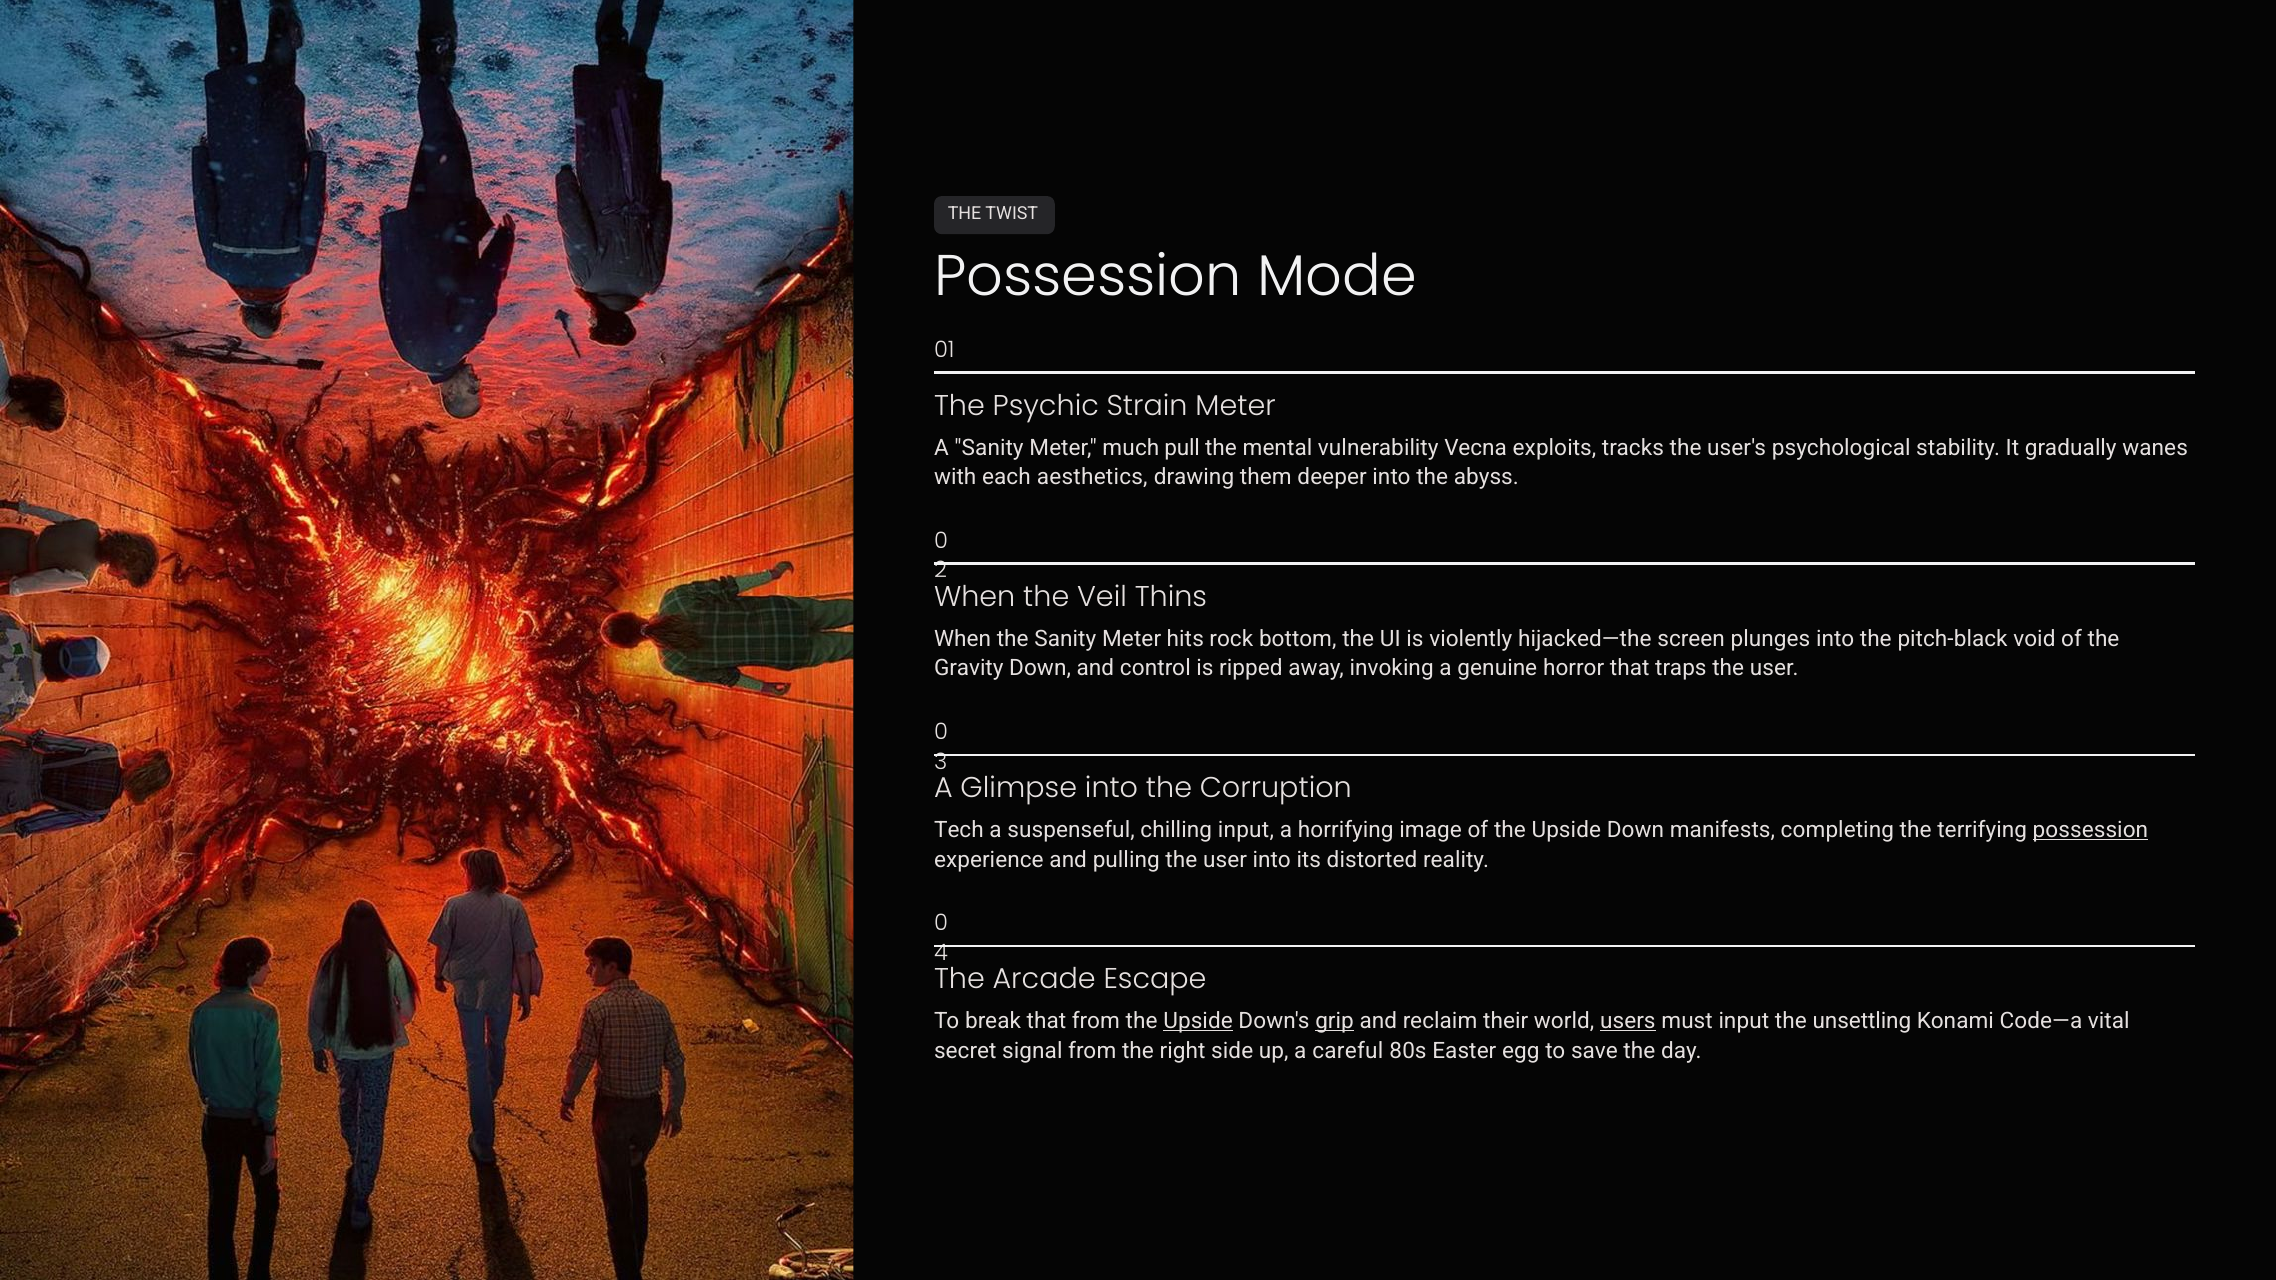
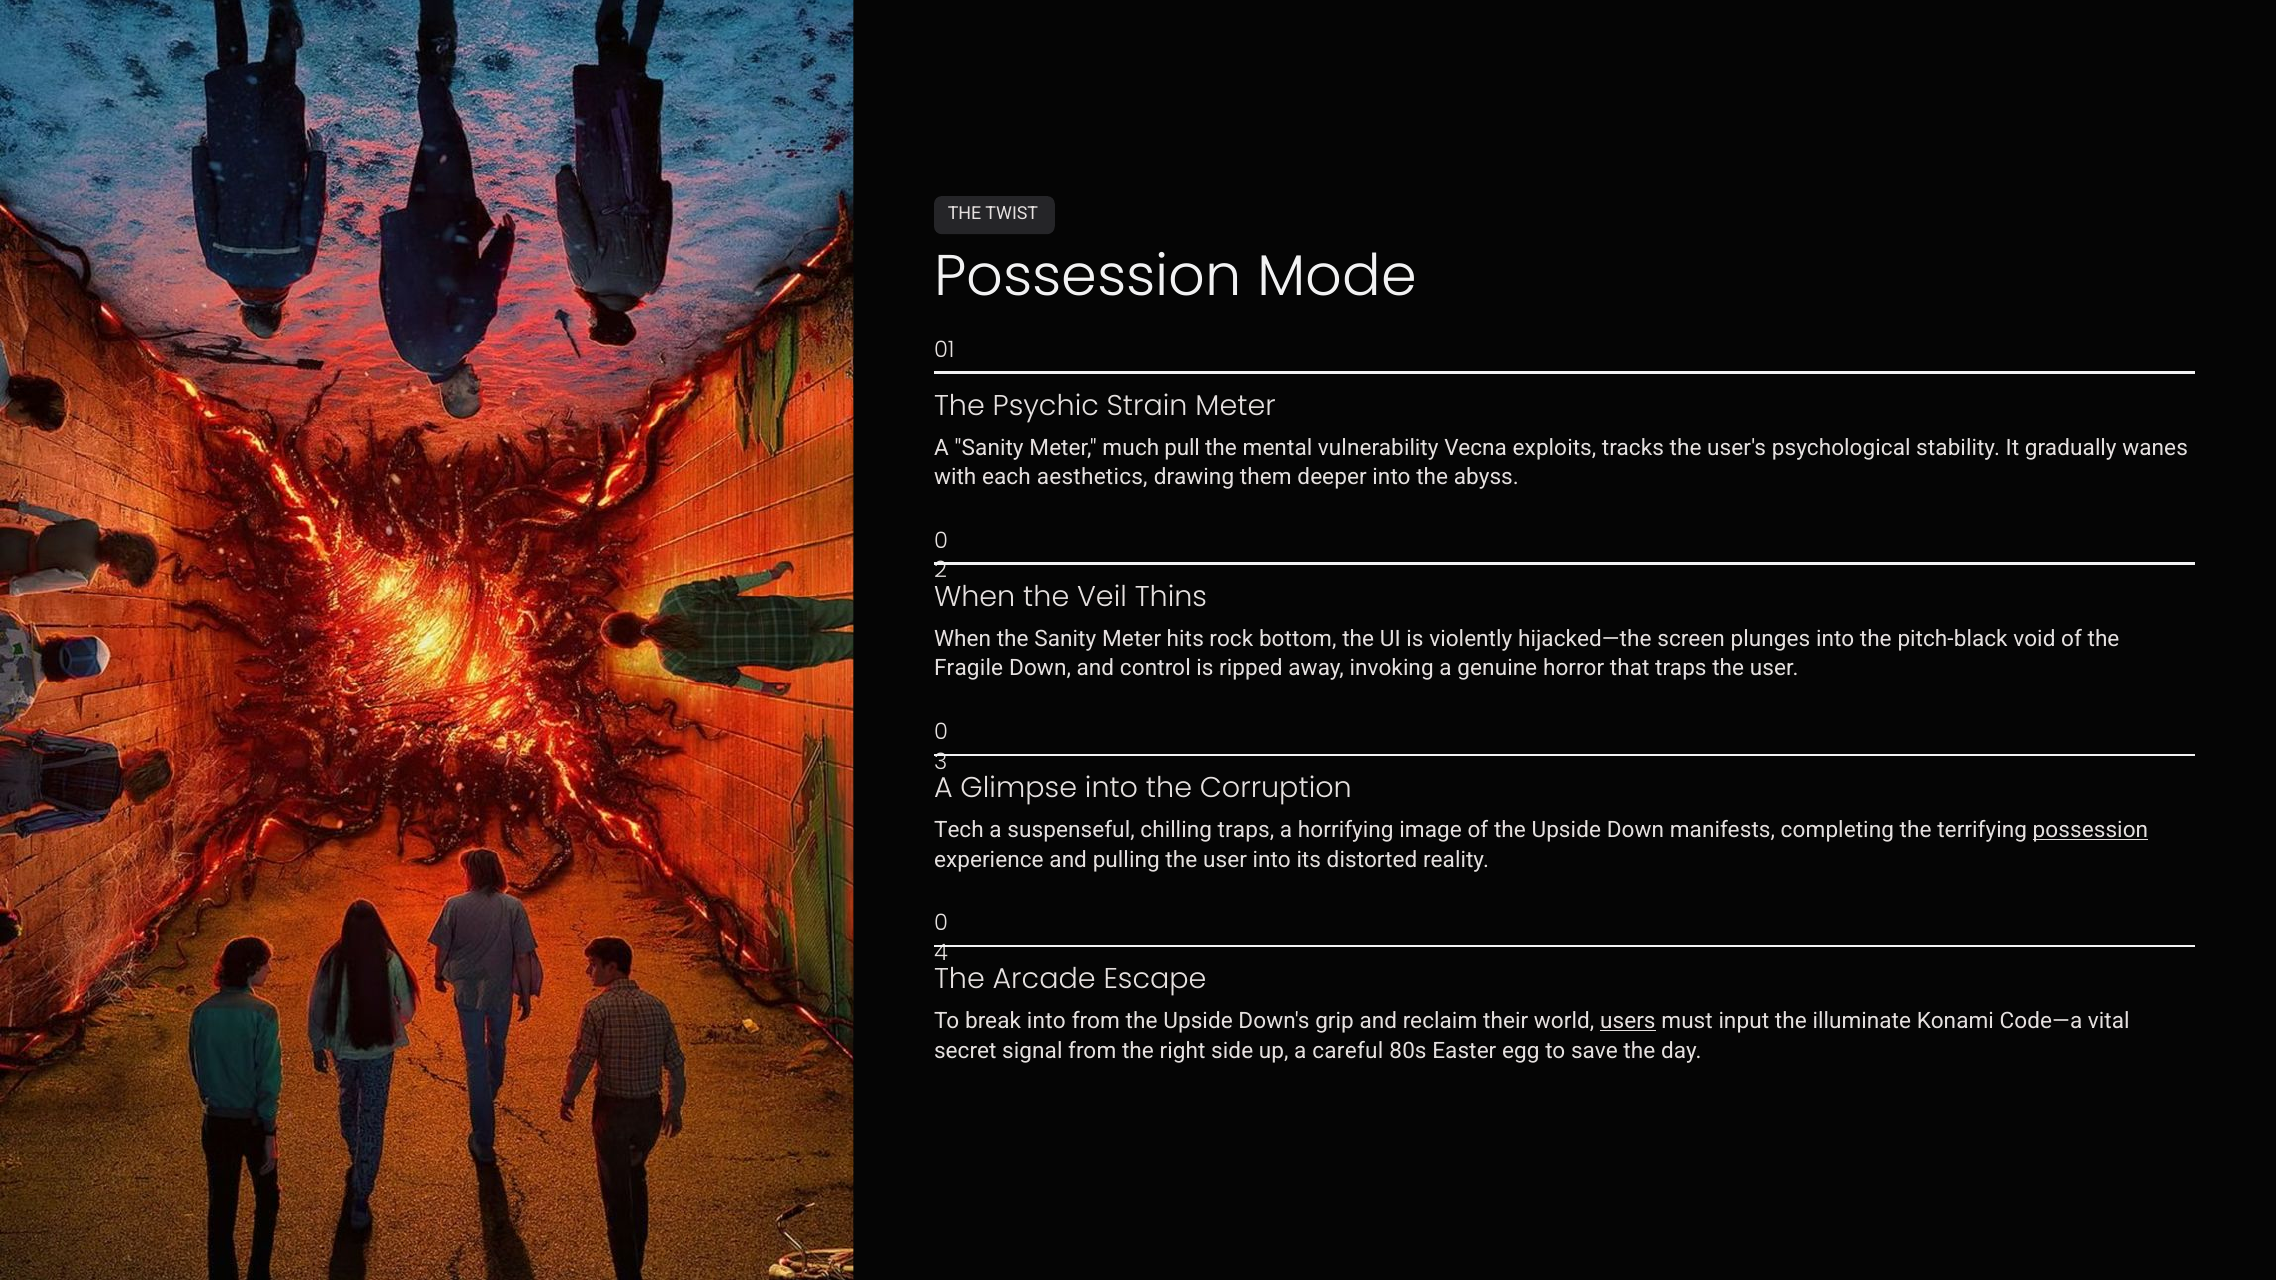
Gravity: Gravity -> Fragile (969, 669)
chilling input: input -> traps (1246, 830)
break that: that -> into (1046, 1021)
Upside underline: present -> none (1198, 1021)
grip underline: present -> none (1335, 1021)
unsettling: unsettling -> illuminate (1862, 1021)
